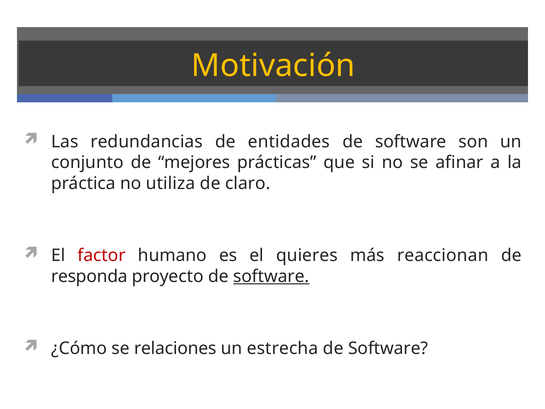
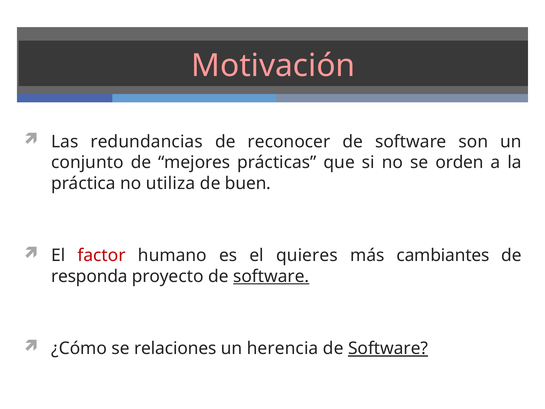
Motivación colour: yellow -> pink (273, 66)
entidades: entidades -> reconocer (289, 142)
afinar: afinar -> orden (460, 162)
claro: claro -> buen (248, 183)
reaccionan: reaccionan -> cambiantes (443, 255)
estrecha: estrecha -> herencia (283, 348)
Software underline: none -> present (388, 348)
